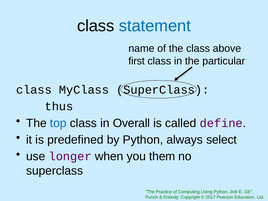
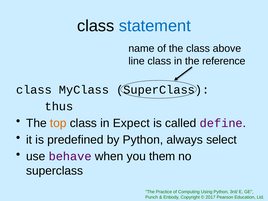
first: first -> line (137, 61)
particular: particular -> reference (224, 61)
top colour: blue -> orange (58, 123)
Overall: Overall -> Expect (131, 123)
longer: longer -> behave (70, 156)
